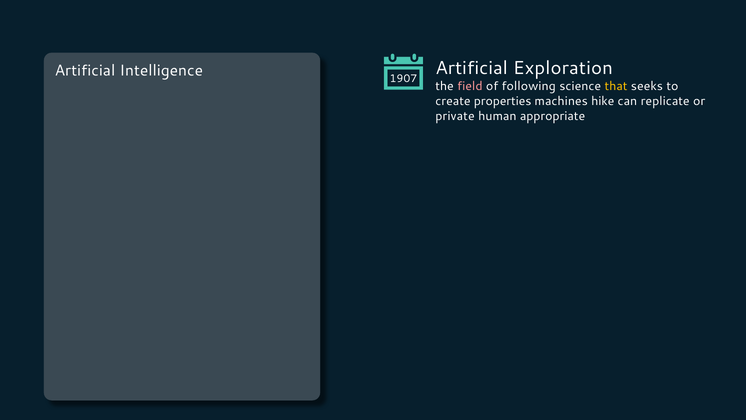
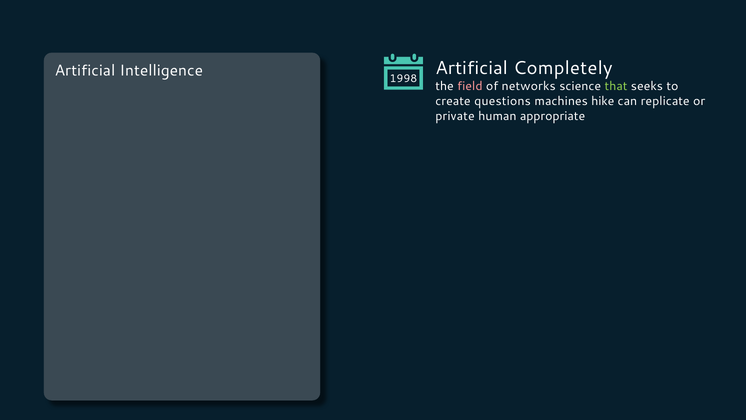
Exploration: Exploration -> Completely (563, 68)
1907: 1907 -> 1998 (403, 79)
following: following -> networks (529, 86)
that colour: yellow -> light green (616, 86)
properties: properties -> questions (503, 101)
